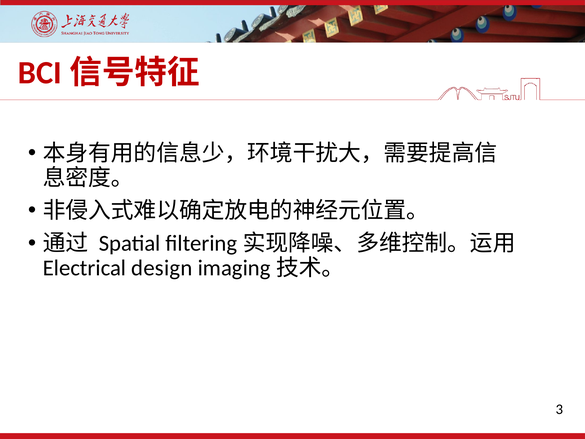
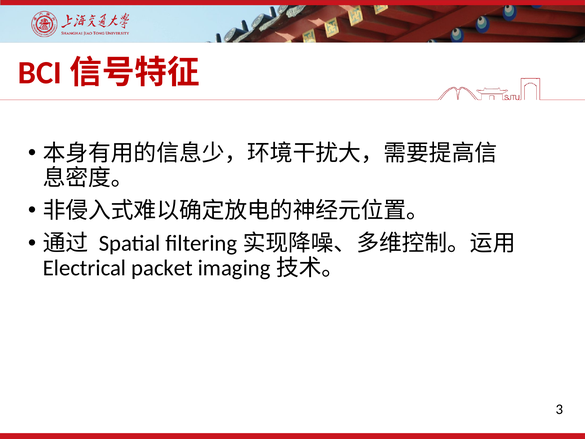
design: design -> packet (162, 268)
